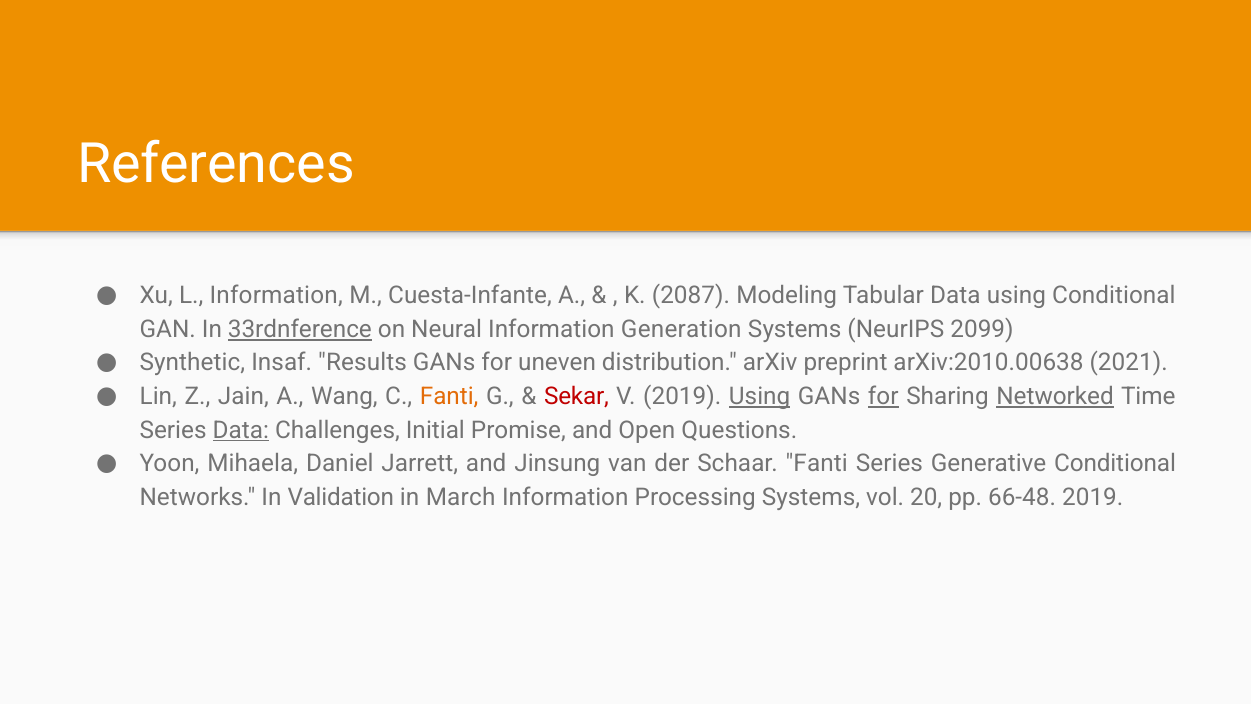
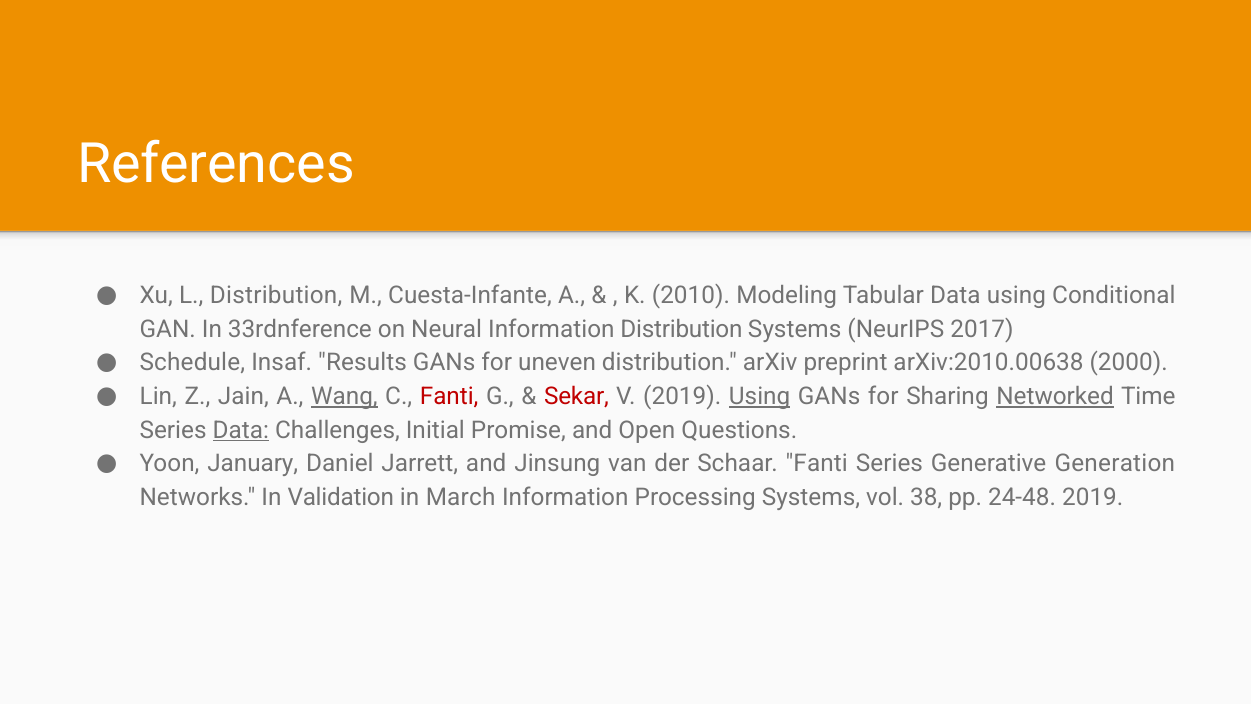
L Information: Information -> Distribution (276, 296)
2087: 2087 -> 2010 (691, 296)
33rdnference underline: present -> none (300, 329)
Information Generation: Generation -> Distribution (681, 329)
2099: 2099 -> 2017 (982, 329)
Synthetic: Synthetic -> Schedule (192, 363)
2021: 2021 -> 2000 (1129, 363)
Wang underline: none -> present (344, 396)
Fanti colour: orange -> red (449, 396)
for underline: present -> none (883, 396)
Mihaela: Mihaela -> January (253, 463)
Generative Conditional: Conditional -> Generation (1115, 463)
20: 20 -> 38 (926, 497)
66-48: 66-48 -> 24-48 (1022, 497)
